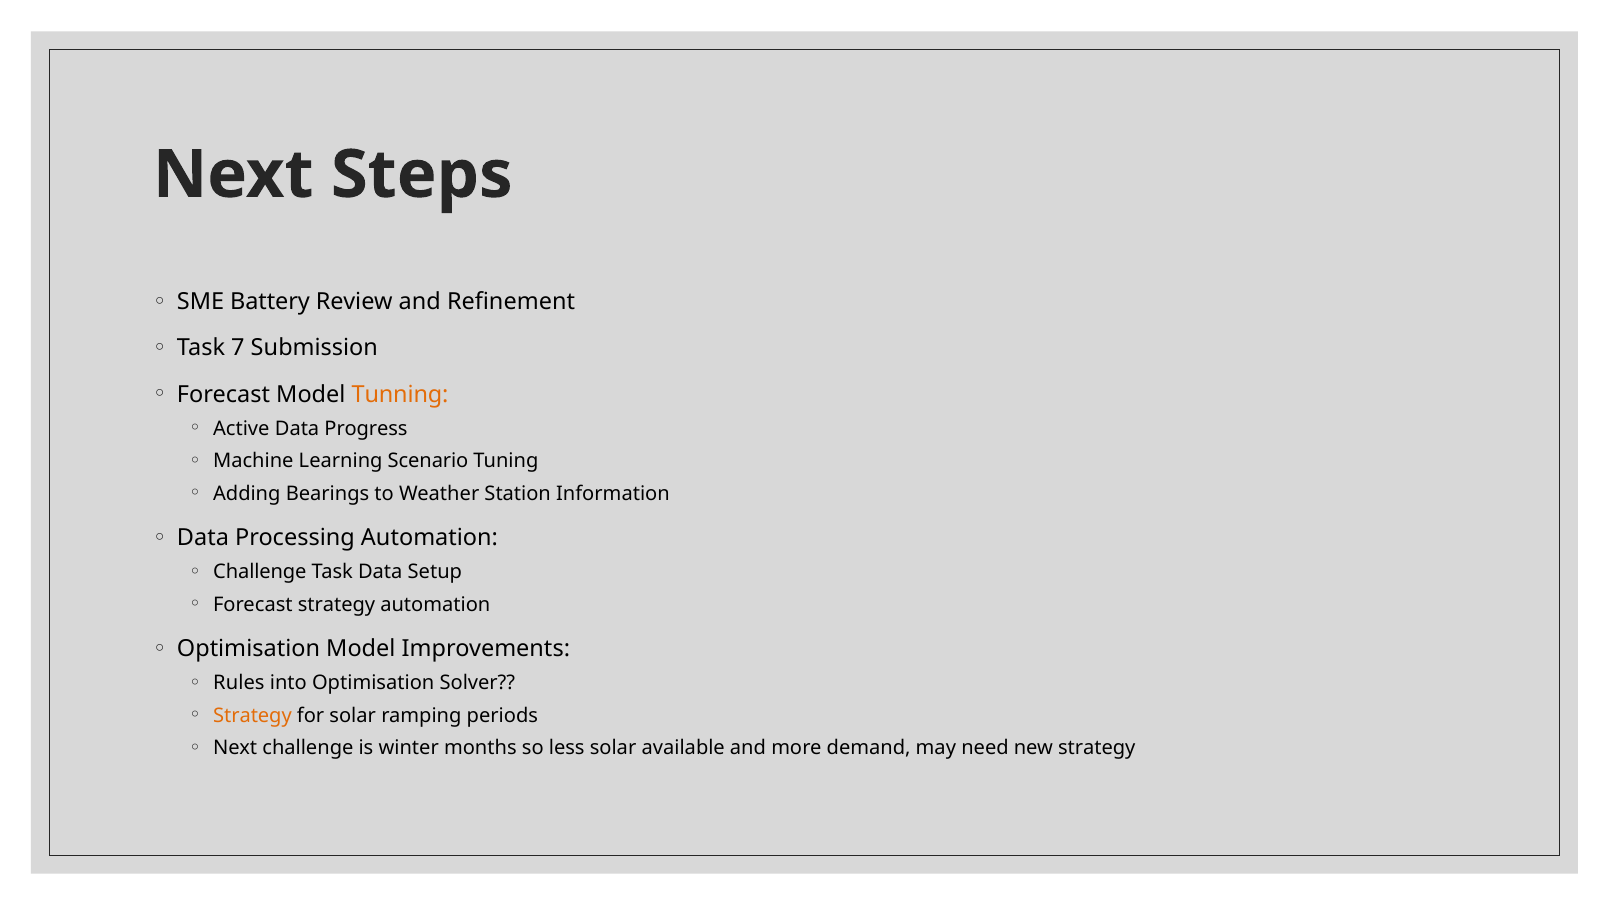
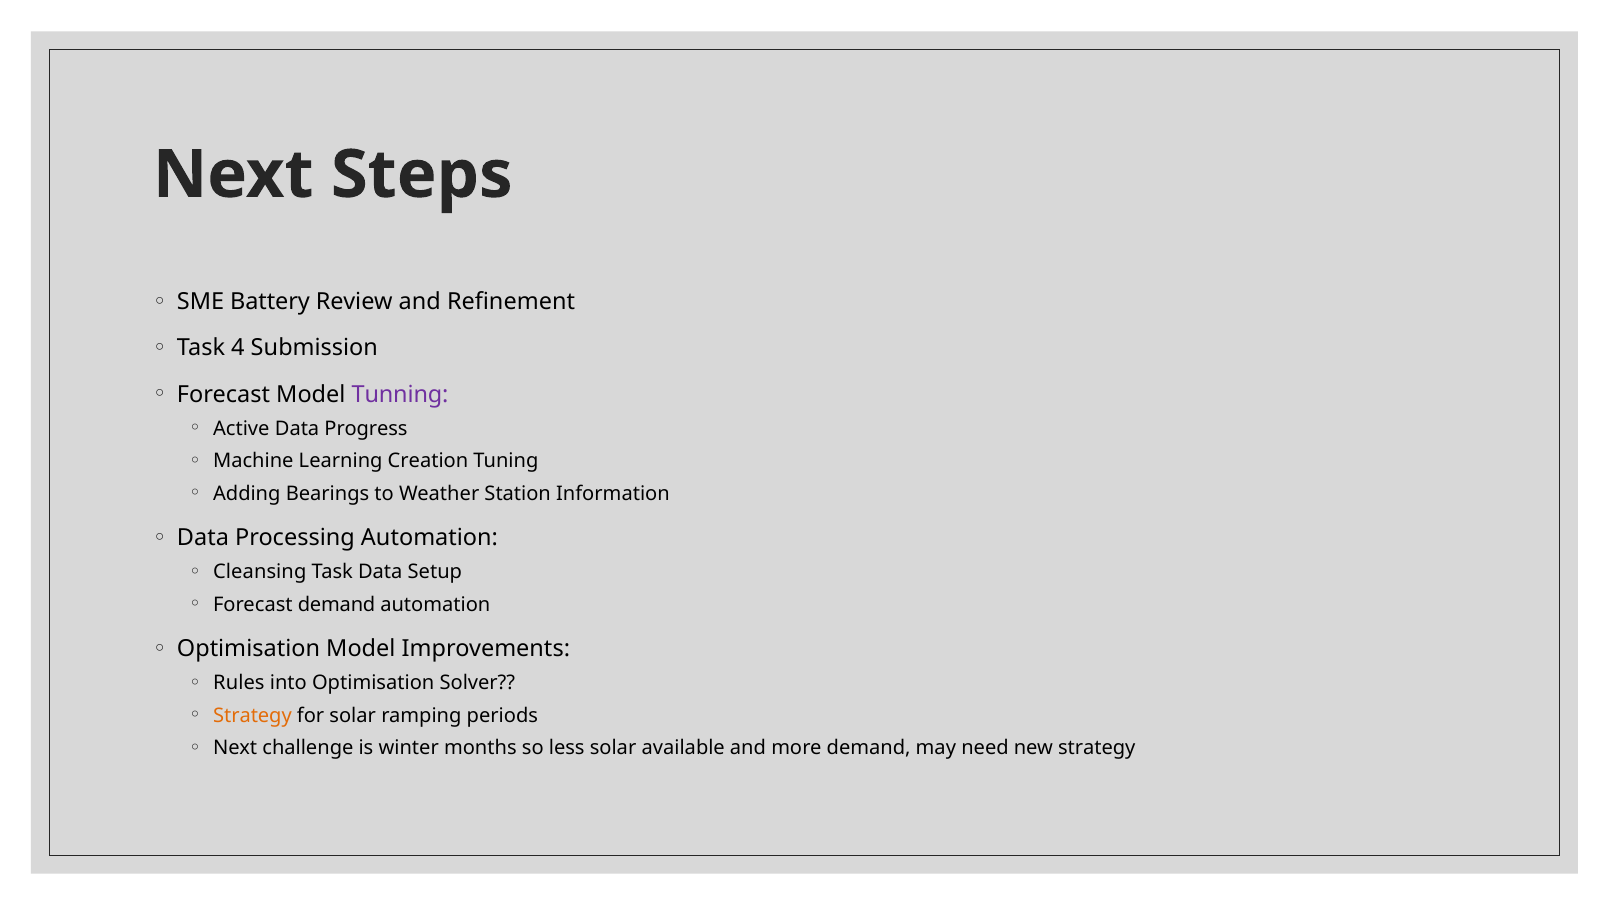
7: 7 -> 4 (238, 348)
Tunning colour: orange -> purple (400, 394)
Scenario: Scenario -> Creation (428, 461)
Challenge: Challenge -> Cleansing (260, 572)
Forecast strategy: strategy -> demand (337, 605)
